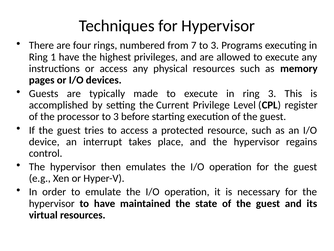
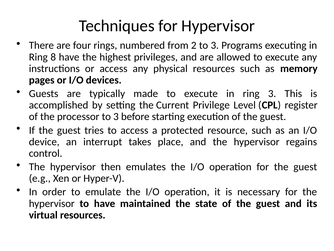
7: 7 -> 2 (194, 45)
1: 1 -> 8 (53, 57)
